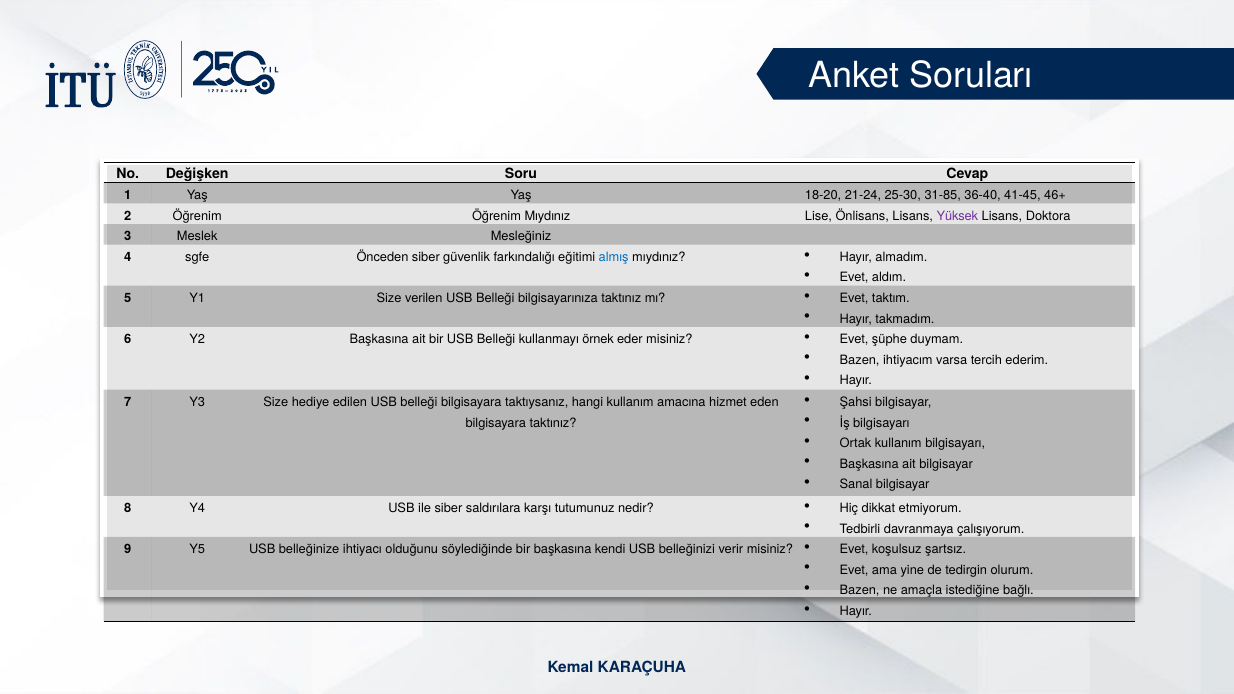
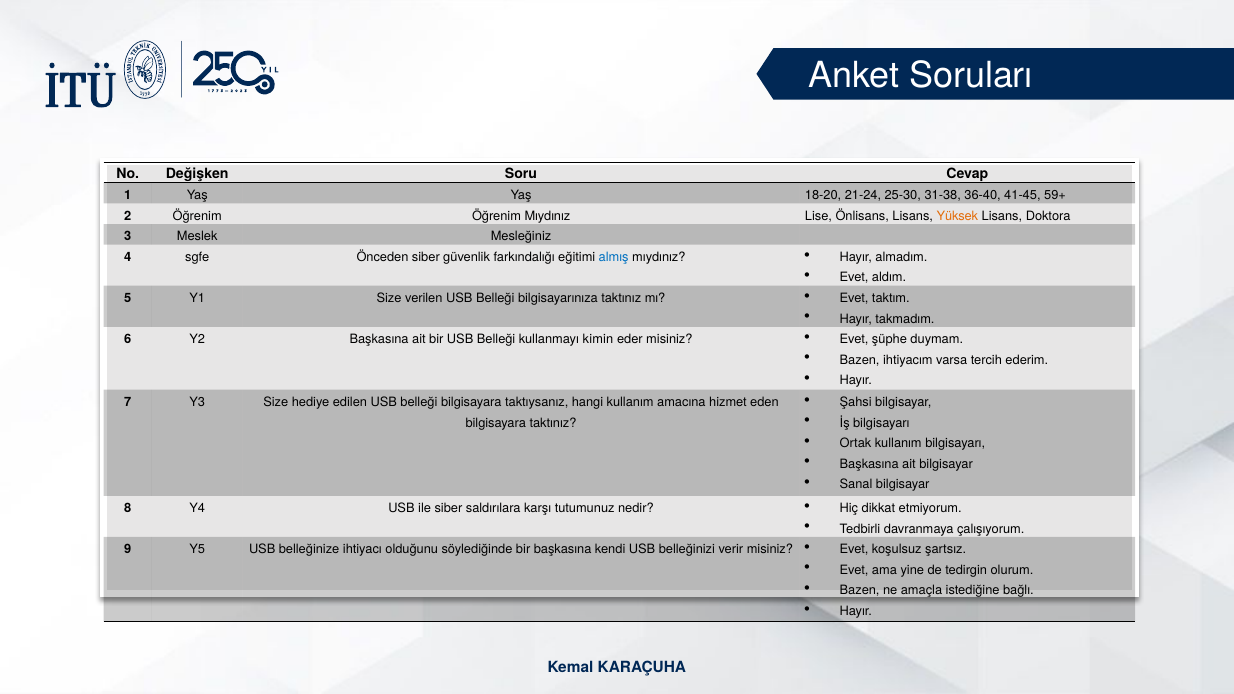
31-85: 31-85 -> 31-38 (943, 195)
46+: 46+ -> 59+ (1055, 195)
Yüksek colour: purple -> orange (957, 216)
örnek: örnek -> kimin (598, 339)
